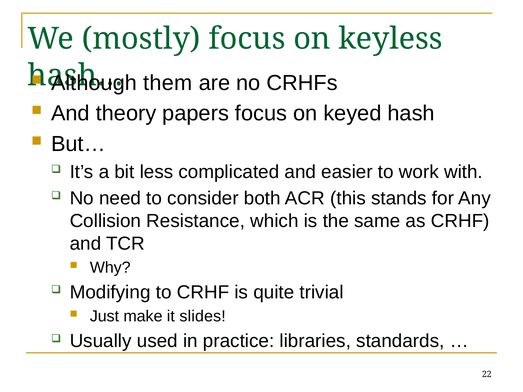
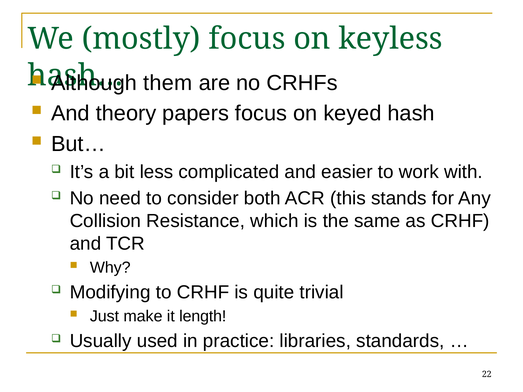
slides: slides -> length (203, 316)
